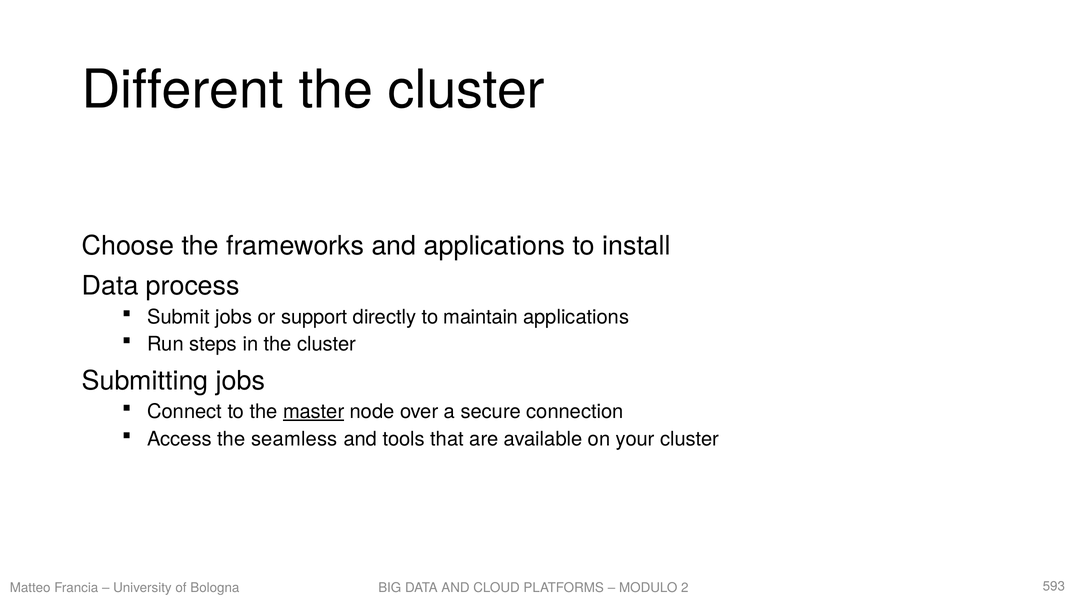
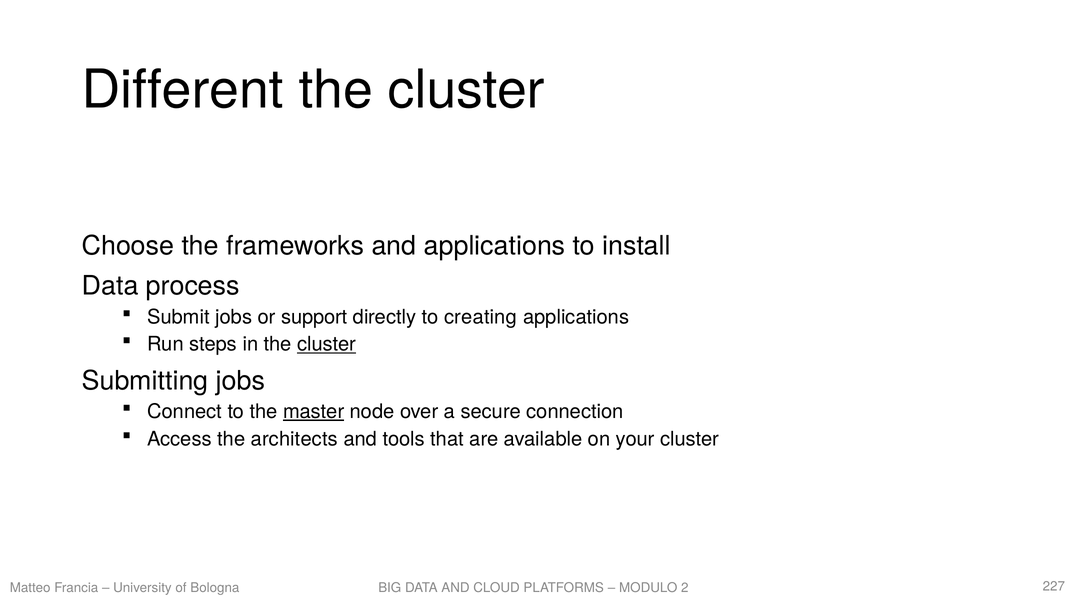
maintain: maintain -> creating (481, 317)
cluster underline: none -> present (327, 345)
seamless: seamless -> architects (294, 439)
593: 593 -> 227 (1054, 587)
